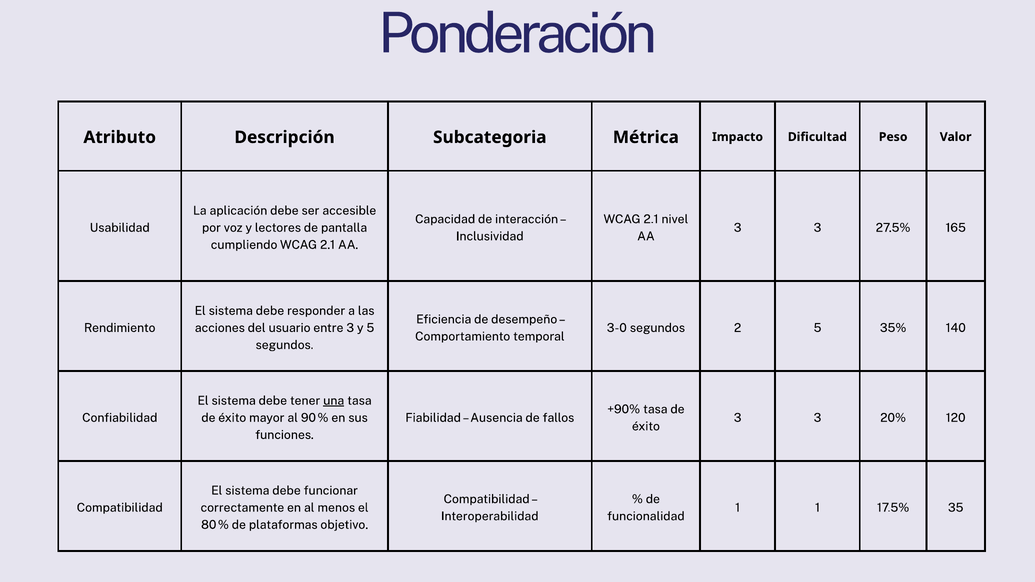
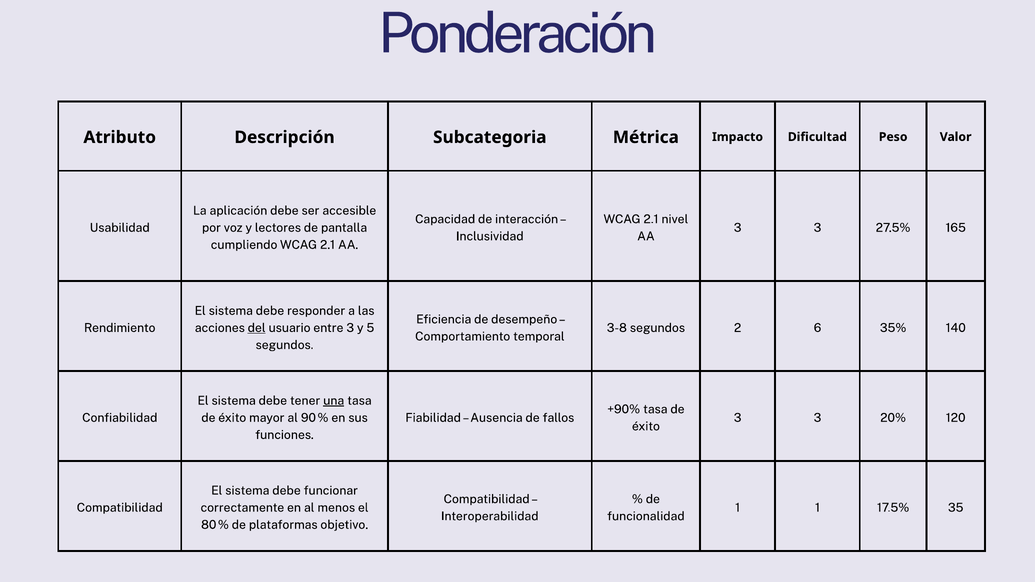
del underline: none -> present (257, 328)
3-0: 3-0 -> 3-8 (617, 328)
2 5: 5 -> 6 (818, 328)
